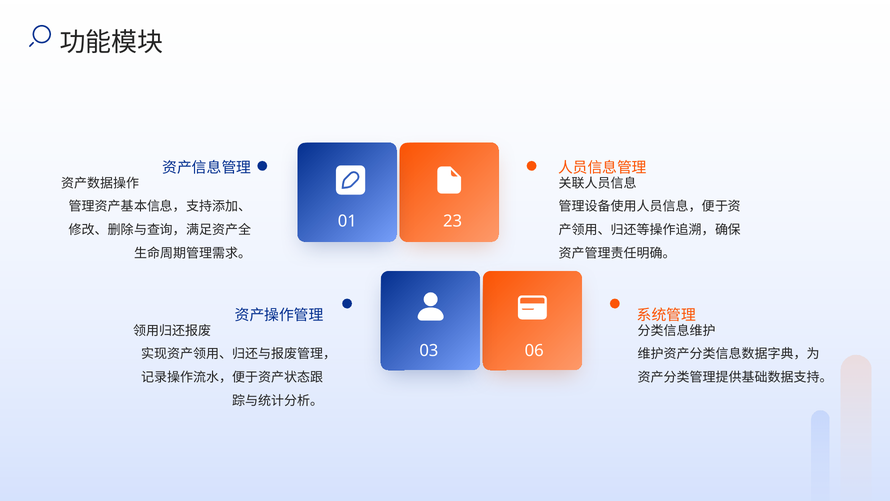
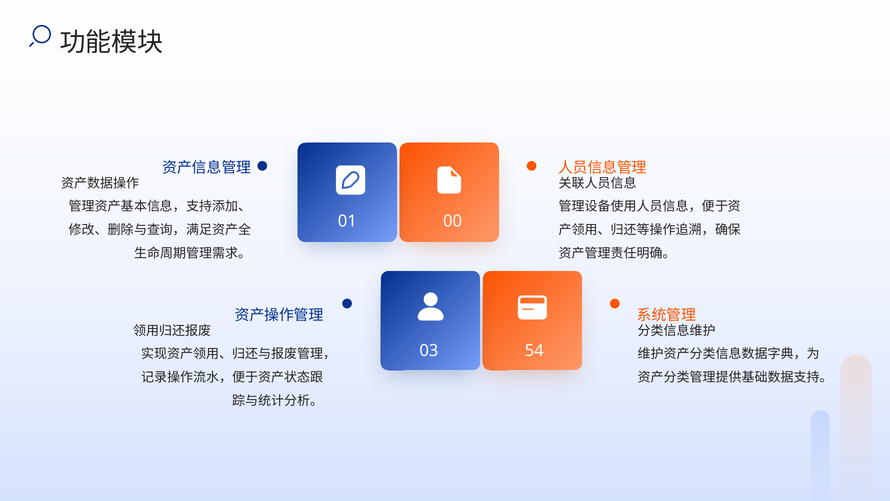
23: 23 -> 00 (453, 221)
06: 06 -> 54 (534, 351)
